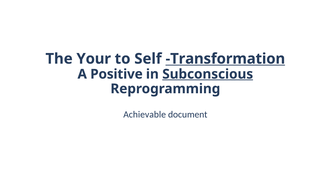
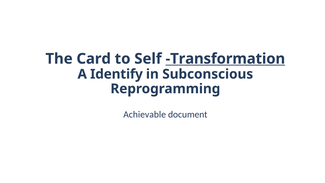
Your: Your -> Card (94, 59)
Positive: Positive -> Identify (116, 74)
Subconscious underline: present -> none (208, 74)
